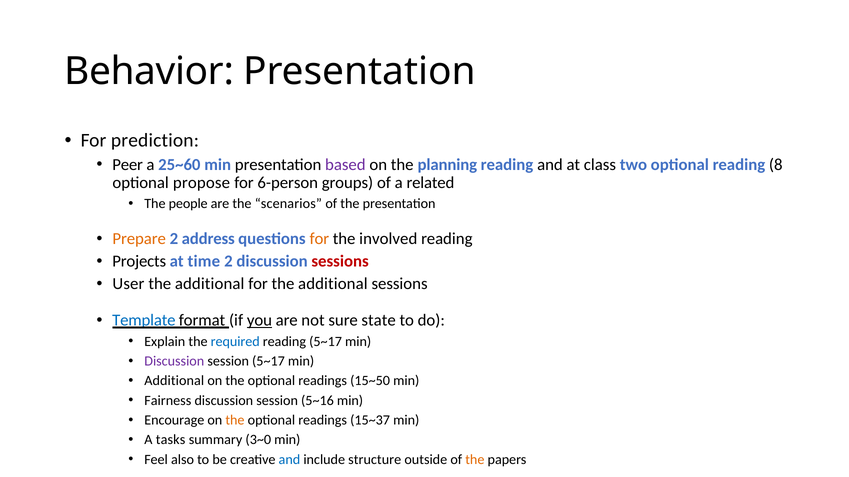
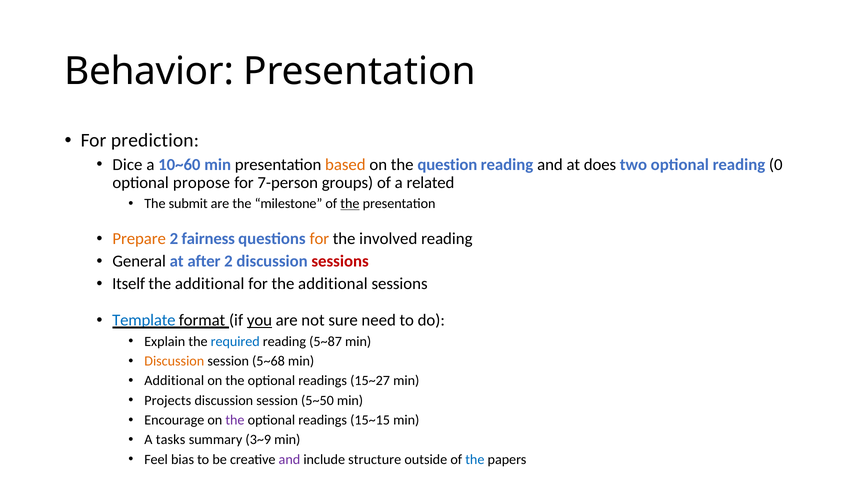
Peer: Peer -> Dice (127, 165)
25~60: 25~60 -> 10~60 (179, 165)
based colour: purple -> orange (345, 165)
planning: planning -> question (447, 165)
class: class -> does (600, 165)
8: 8 -> 0 (776, 165)
6-person: 6-person -> 7-person (288, 183)
people: people -> submit (188, 204)
scenarios: scenarios -> milestone (288, 204)
the underline: none -> present (350, 204)
address: address -> fairness (208, 239)
Projects: Projects -> General (139, 262)
time: time -> after (204, 262)
User: User -> Itself (129, 284)
state: state -> need (379, 321)
reading 5~17: 5~17 -> 5~87 (326, 342)
Discussion colour: purple -> orange (174, 362)
session 5~17: 5~17 -> 5~68 (268, 362)
15~50: 15~50 -> 15~27 (370, 381)
Fairness: Fairness -> Projects (168, 401)
5~16: 5~16 -> 5~50 (317, 401)
the colour: orange -> purple (235, 421)
15~37: 15~37 -> 15~15 (370, 421)
3~0: 3~0 -> 3~9 (258, 440)
also: also -> bias (183, 460)
and colour: blue -> purple (289, 460)
the colour: orange -> blue (475, 460)
